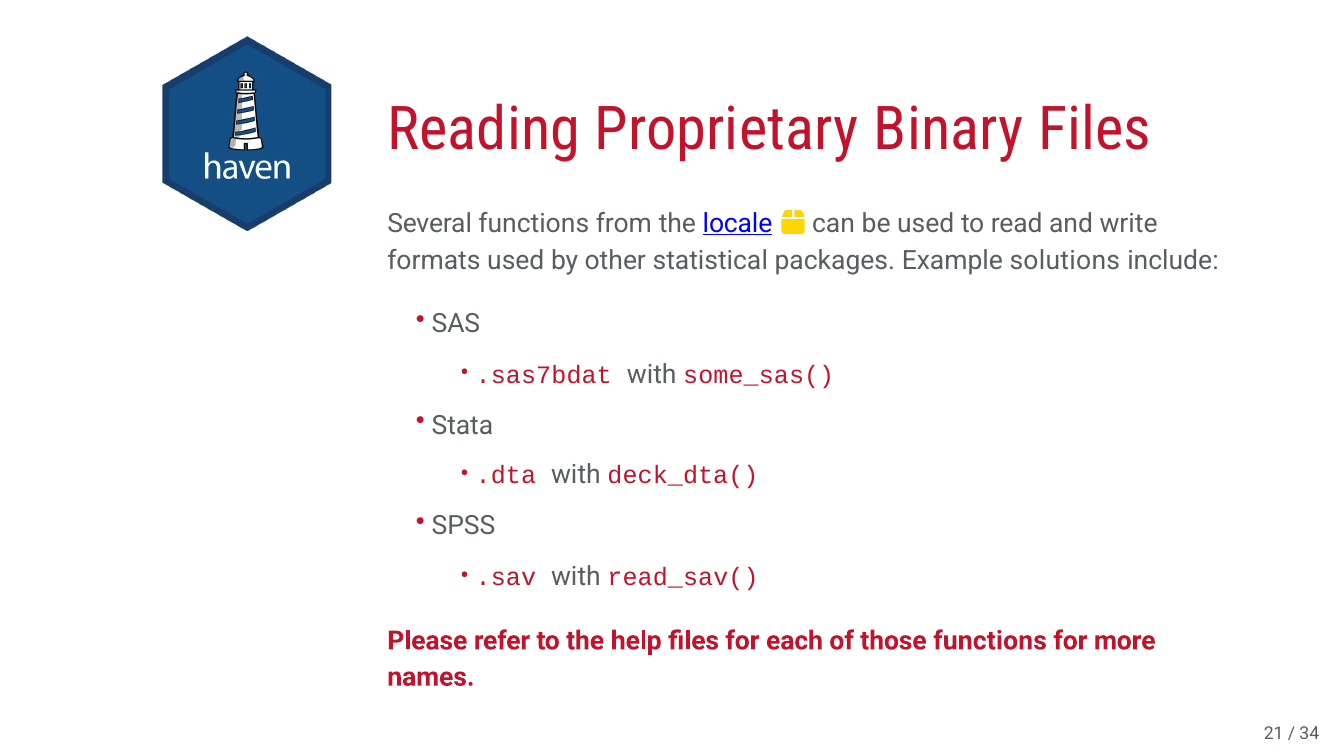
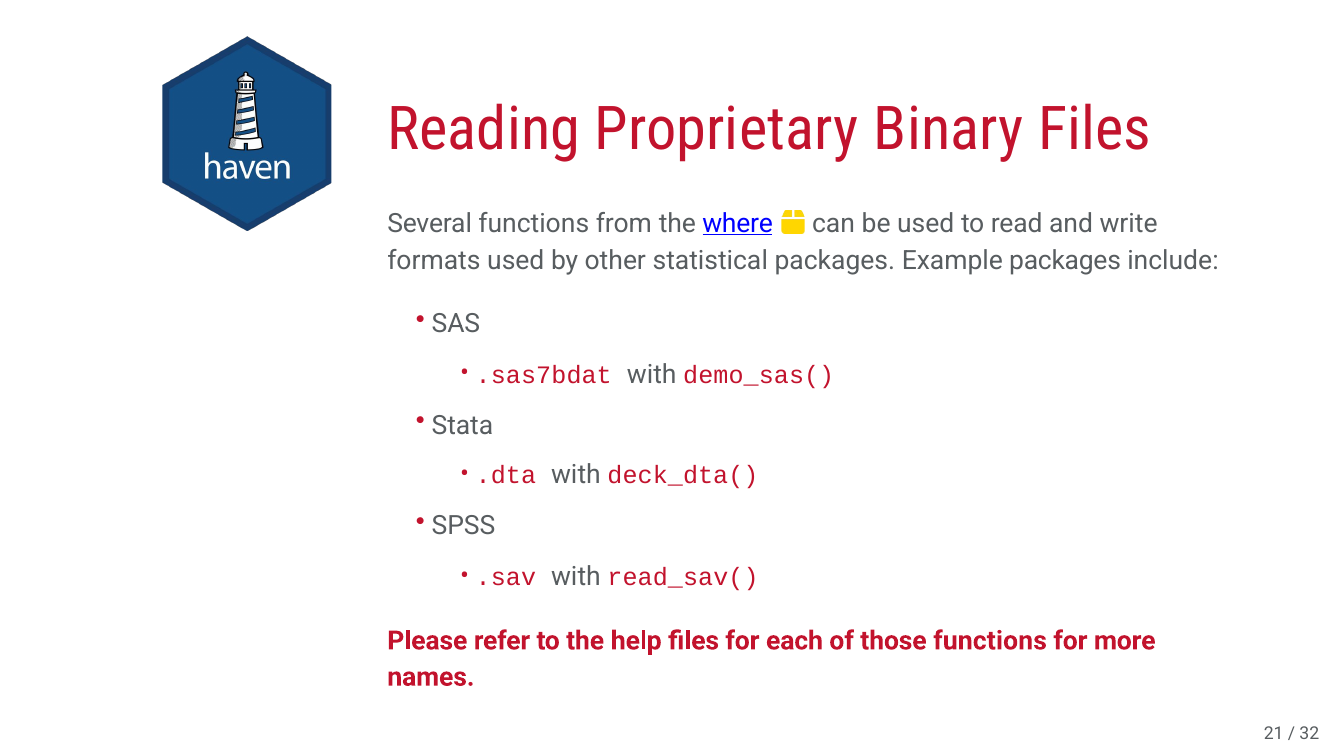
locale: locale -> where (738, 223)
Example solutions: solutions -> packages (1065, 261)
some_sas(: some_sas( -> demo_sas( (759, 375)
34: 34 -> 32 (1309, 734)
